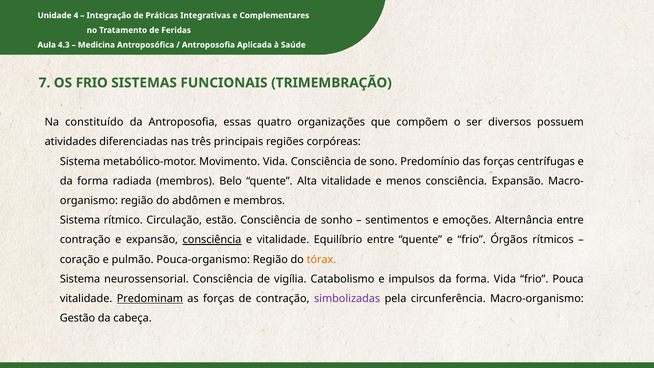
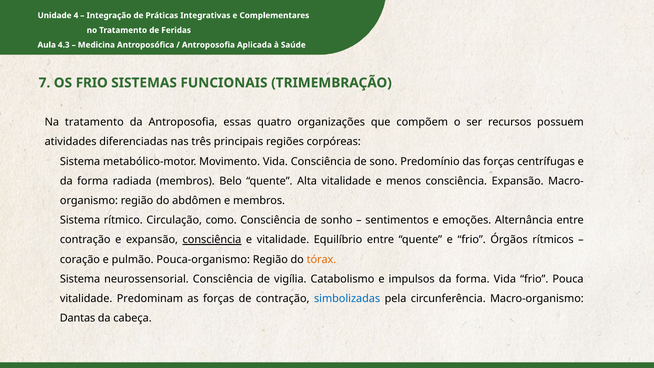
Na constituído: constituído -> tratamento (94, 122)
diversos: diversos -> recursos (510, 122)
estão: estão -> como (221, 220)
Predominam underline: present -> none (150, 299)
simbolizadas colour: purple -> blue (347, 299)
Gestão: Gestão -> Dantas (78, 318)
